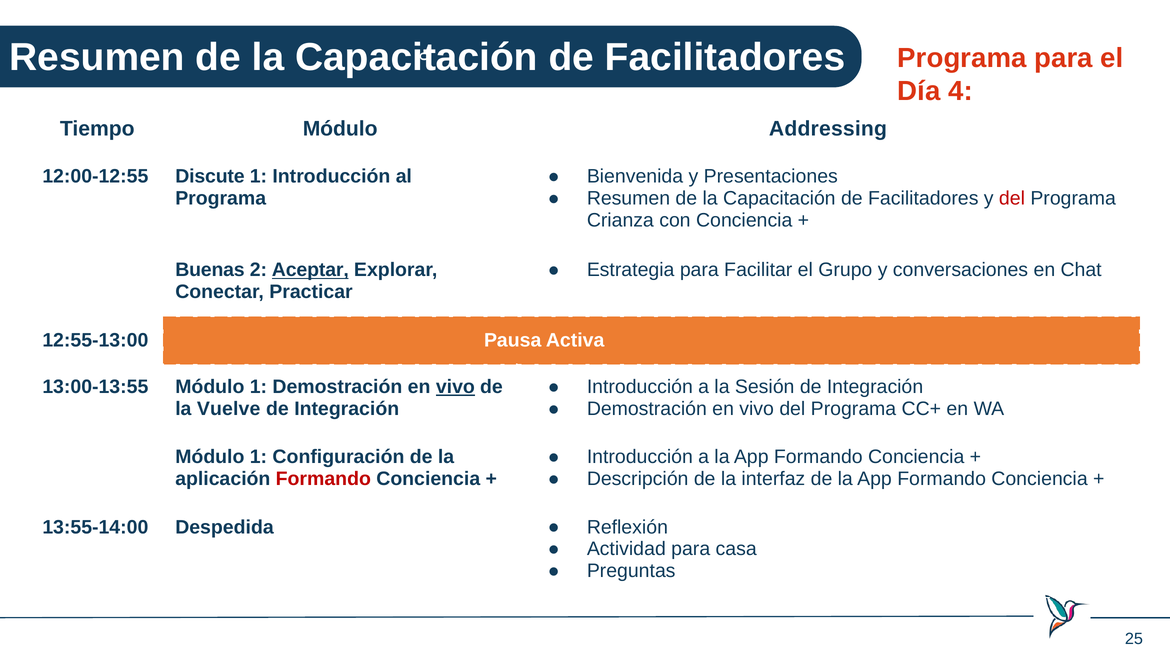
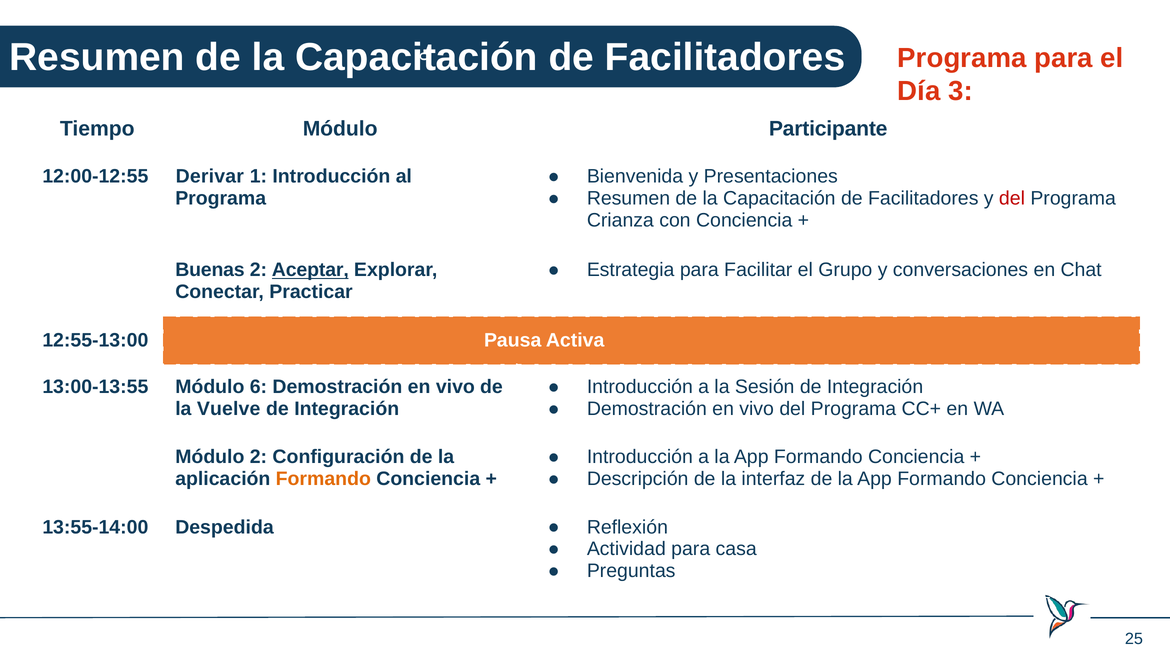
4: 4 -> 3 (960, 91)
Addressing: Addressing -> Participante (828, 129)
Discute: Discute -> Derivar (210, 176)
13:00-13:55 Módulo 1: 1 -> 6 (258, 387)
vivo underline: present -> none (455, 387)
1: 1 -> 2 (258, 457)
Formando colour: red -> orange (323, 479)
